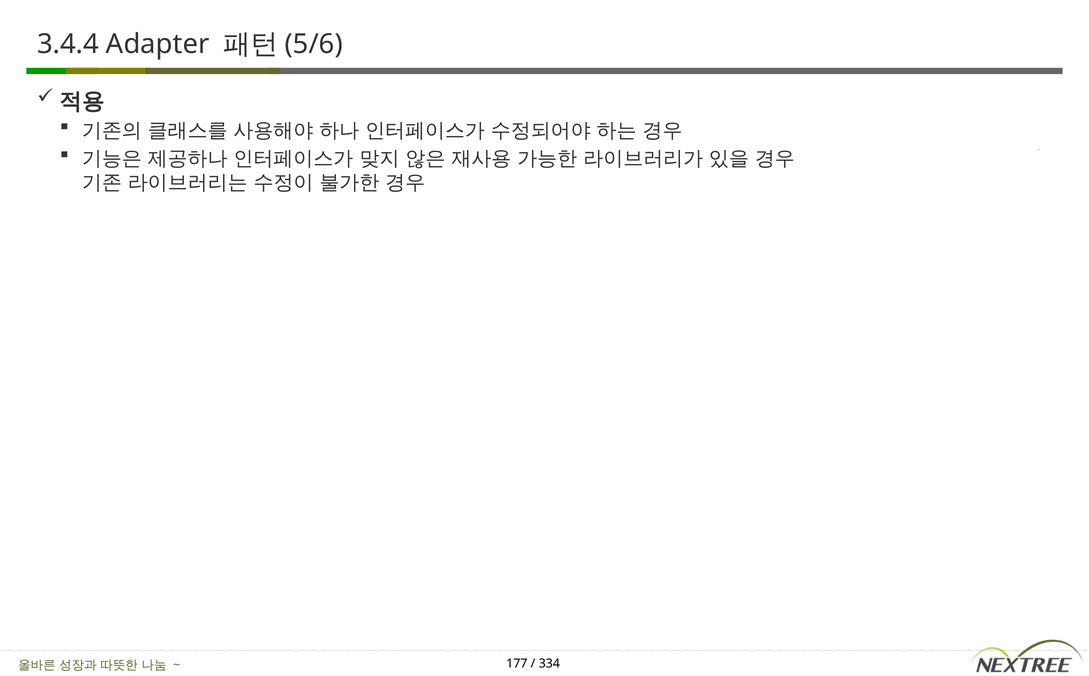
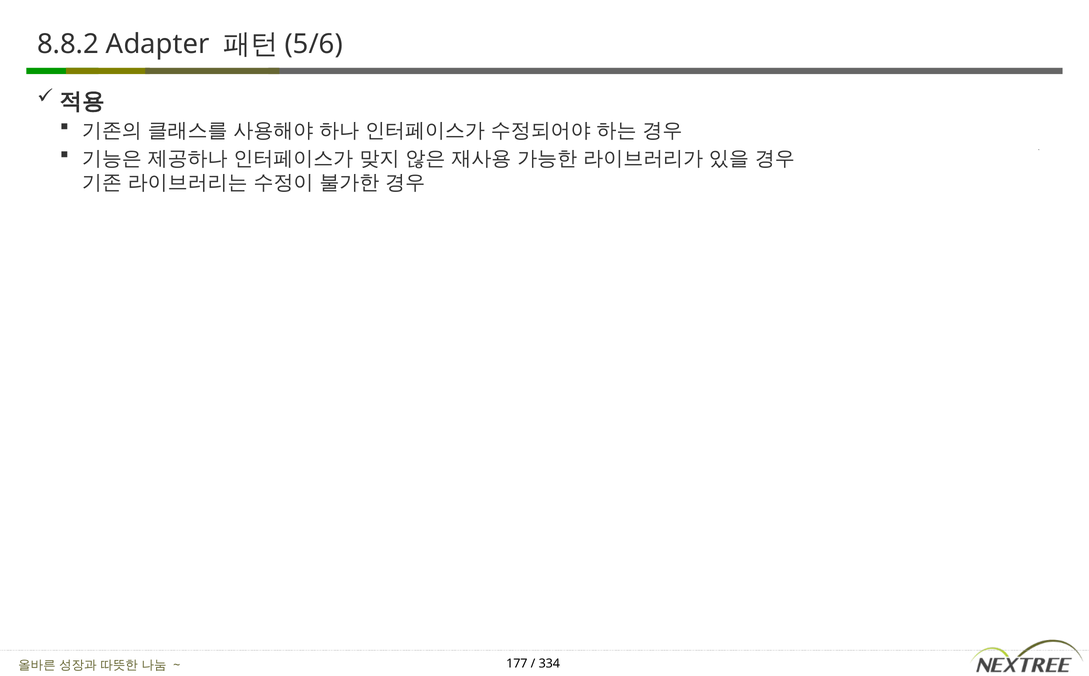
3.4.4: 3.4.4 -> 8.8.2 (68, 44)
